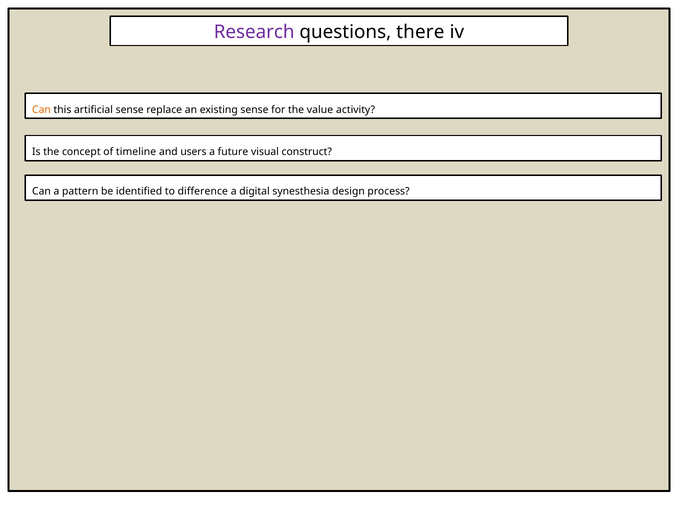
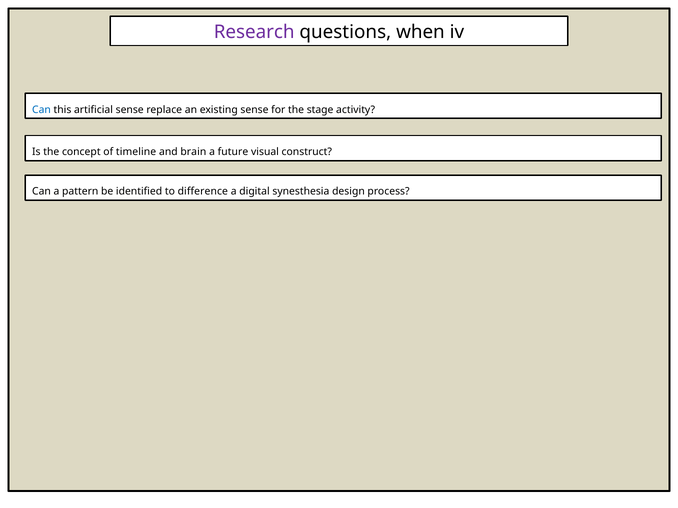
there: there -> when (420, 32)
Can colour: orange -> blue (41, 110)
value: value -> stage (320, 110)
users: users -> brain (193, 152)
